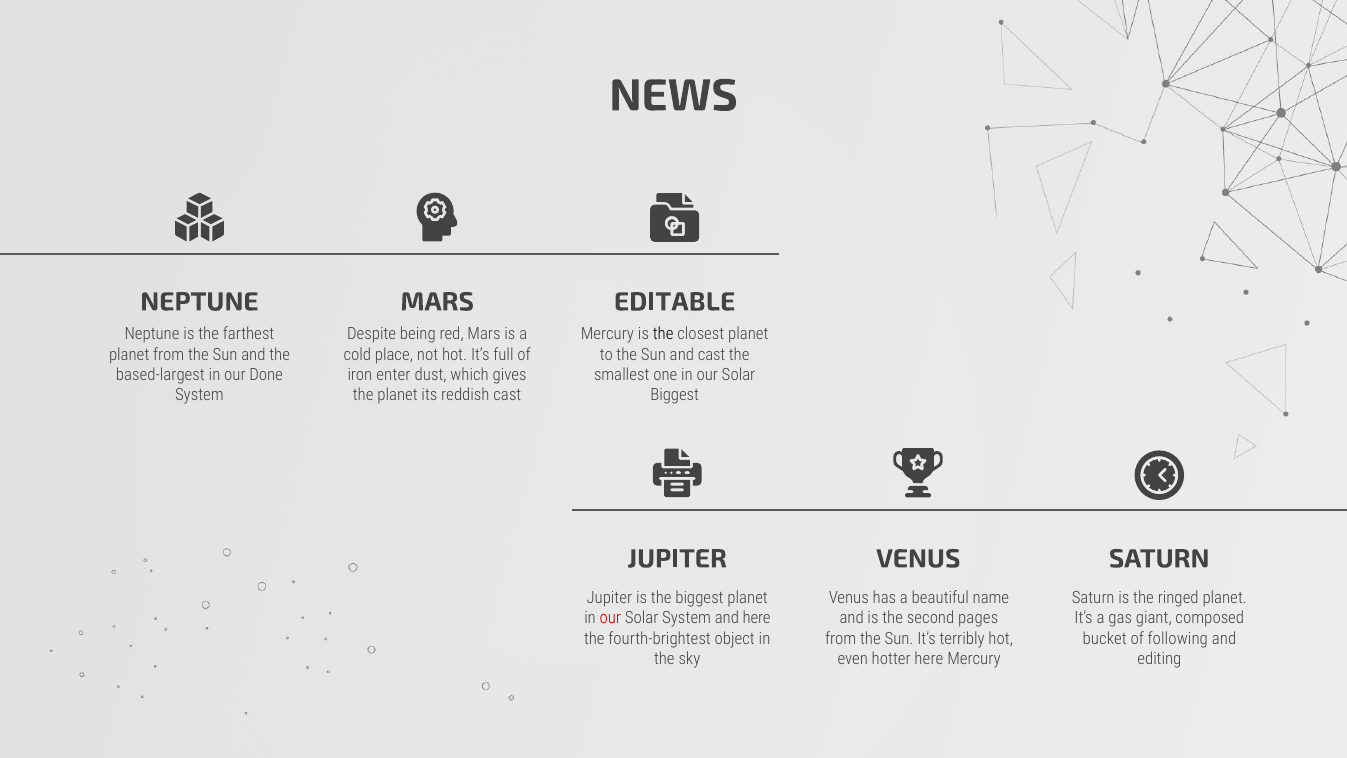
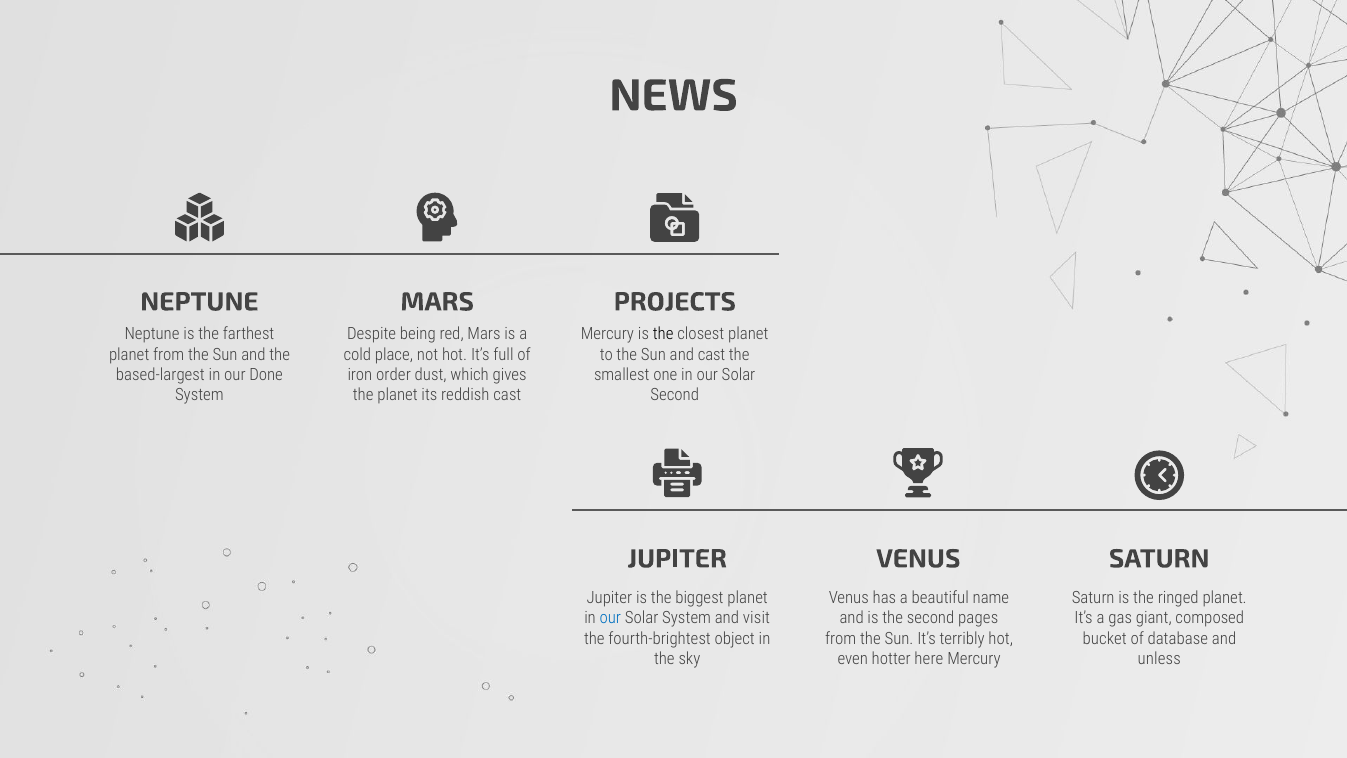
EDITABLE: EDITABLE -> PROJECTS (675, 302)
enter: enter -> order (393, 375)
Biggest: Biggest -> Second (675, 395)
our colour: red -> blue (610, 618)
and here: here -> visit (756, 618)
following: following -> database (1178, 638)
editing: editing -> unless (1159, 659)
